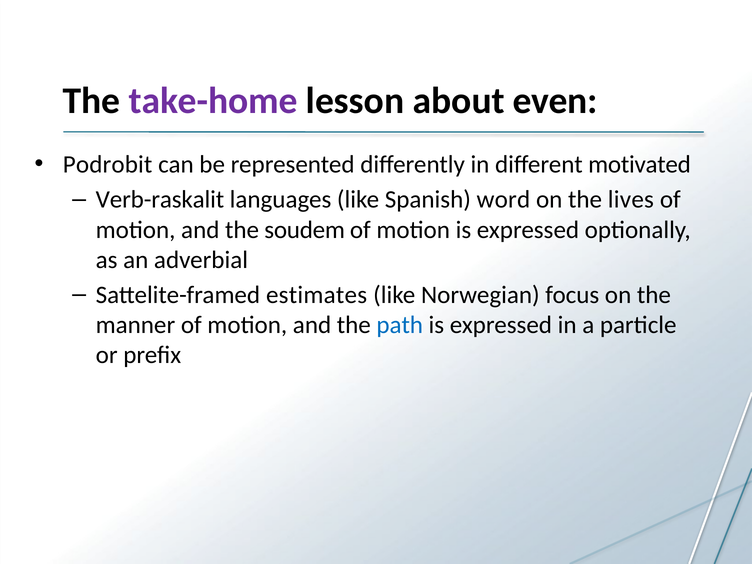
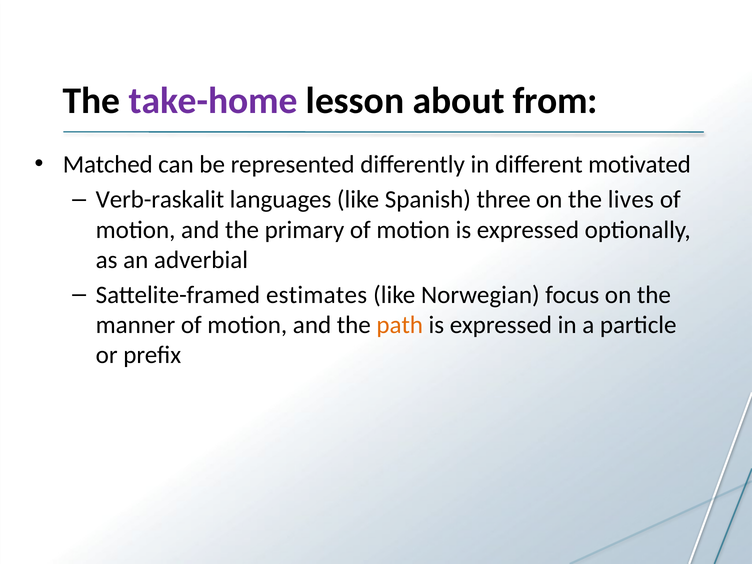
even: even -> from (555, 101)
Podrobit: Podrobit -> Matched (108, 165)
word: word -> three (504, 200)
soudem: soudem -> primary (305, 230)
path colour: blue -> orange (400, 325)
